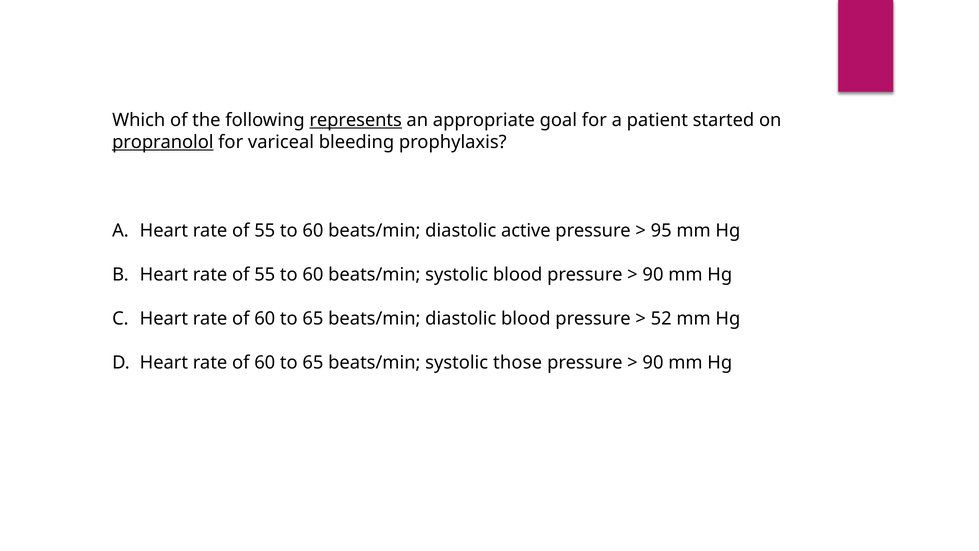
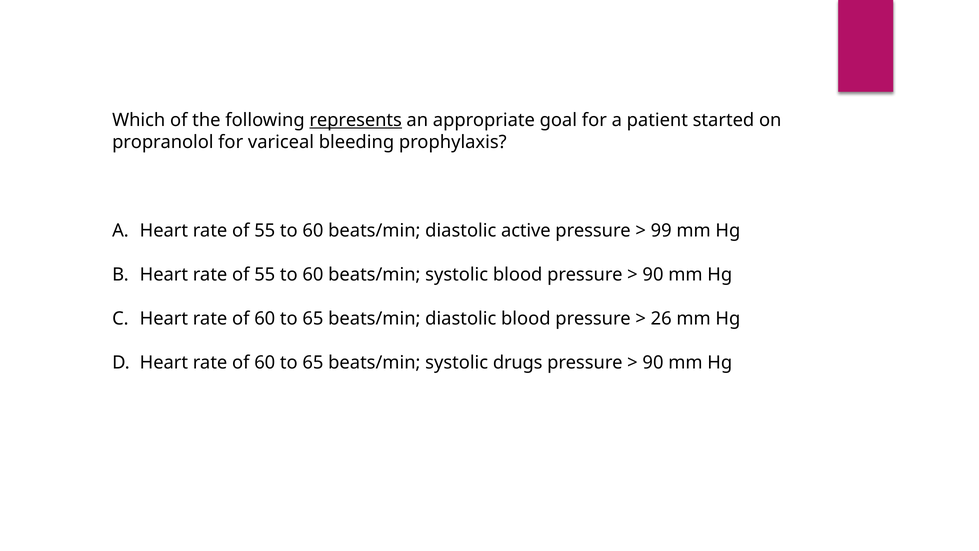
propranolol underline: present -> none (163, 142)
95: 95 -> 99 (661, 230)
52: 52 -> 26 (661, 318)
those: those -> drugs (518, 362)
